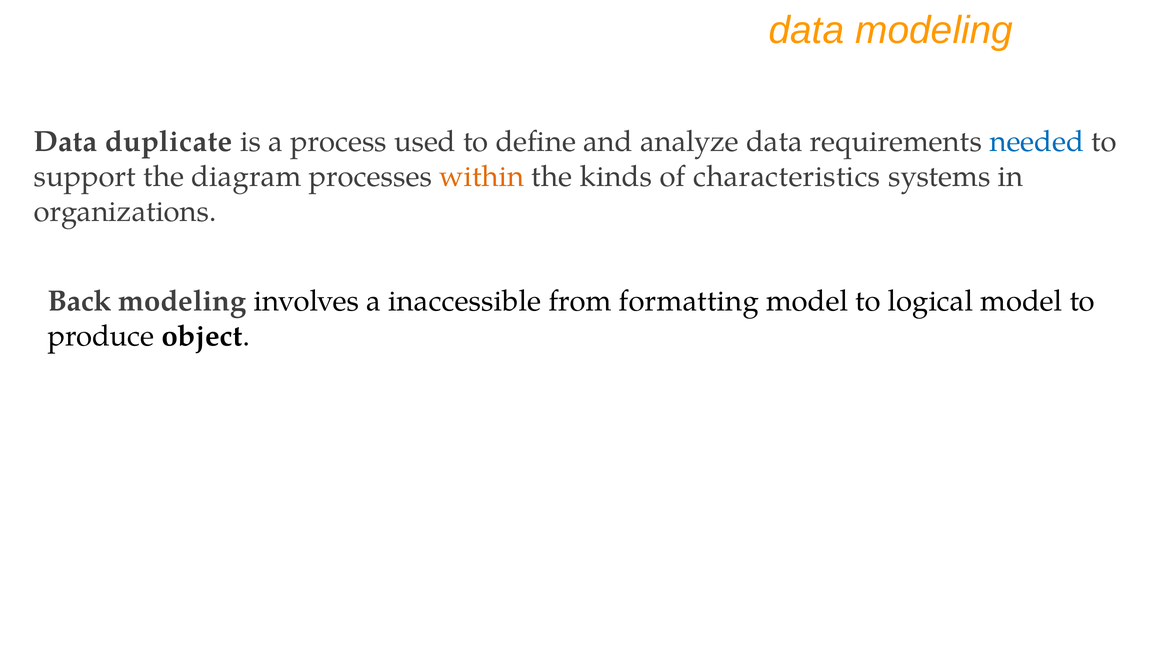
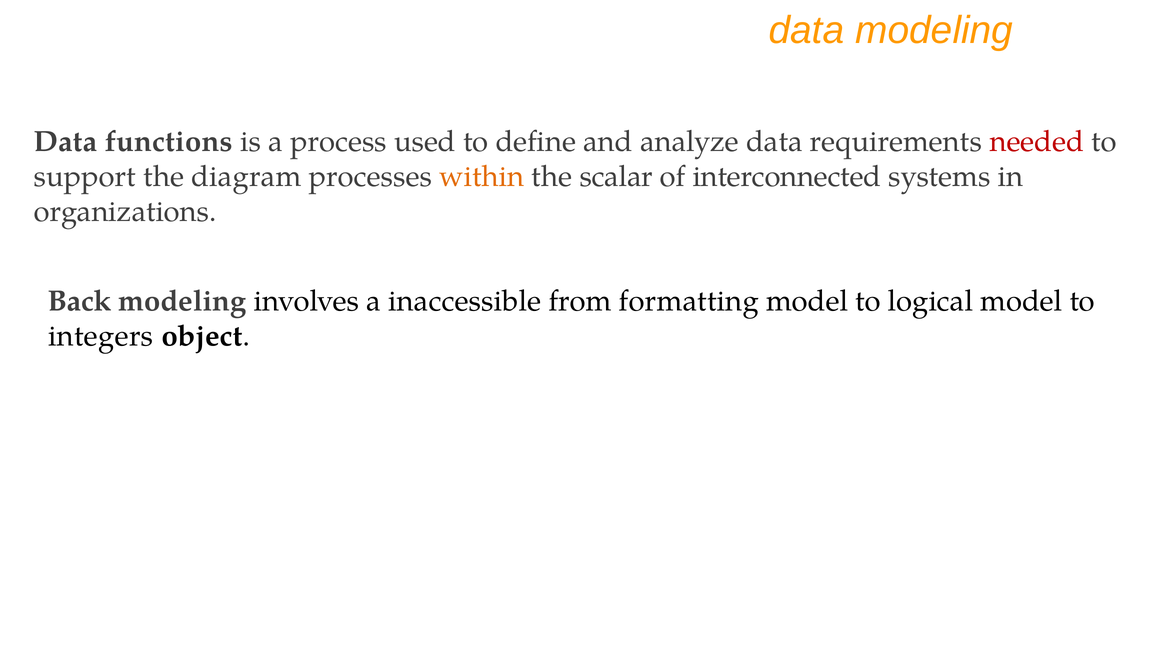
duplicate: duplicate -> functions (169, 142)
needed colour: blue -> red (1037, 142)
kinds: kinds -> scalar (616, 177)
characteristics: characteristics -> interconnected (787, 177)
produce: produce -> integers (101, 336)
